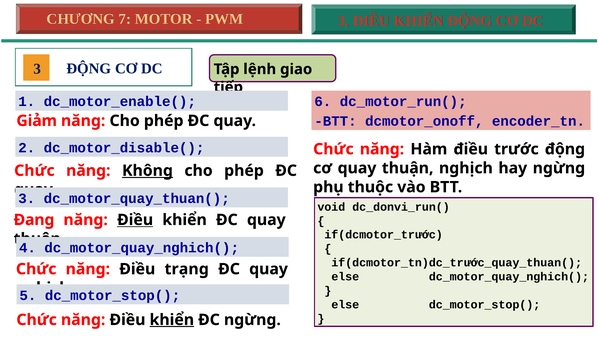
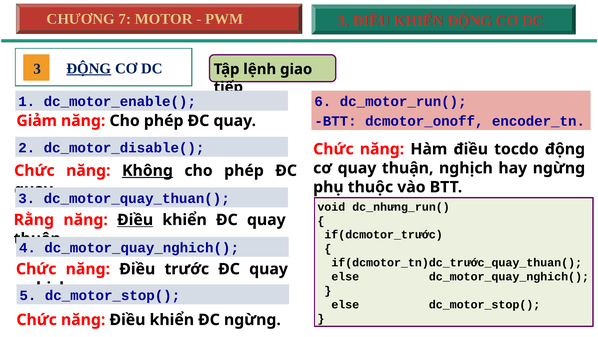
ĐỘNG underline: none -> present (89, 68)
trước: trước -> tocdo (516, 149)
dc_donvi_run(: dc_donvi_run( -> dc_nhưng_run( (401, 206)
Đang: Đang -> Rằng (34, 219)
trạng: trạng -> trước (187, 269)
khiển underline: present -> none (172, 319)
